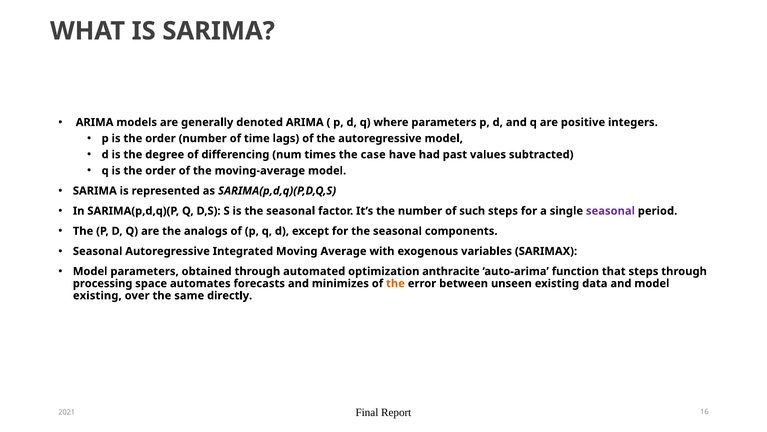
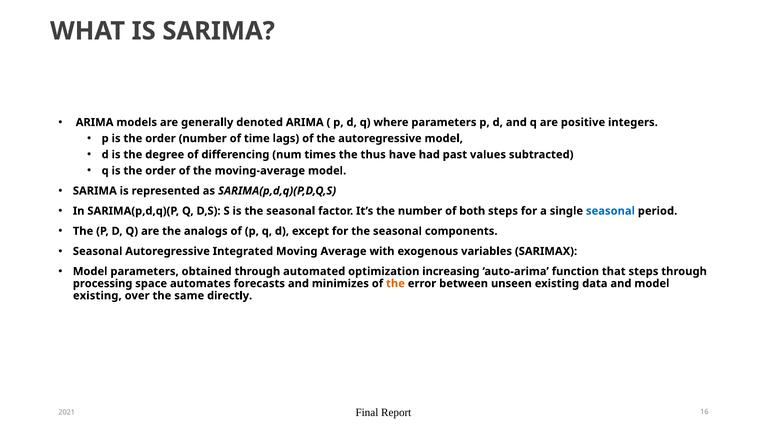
case: case -> thus (373, 154)
such: such -> both (472, 211)
seasonal colour: purple -> blue (610, 211)
anthracite: anthracite -> increasing (451, 271)
